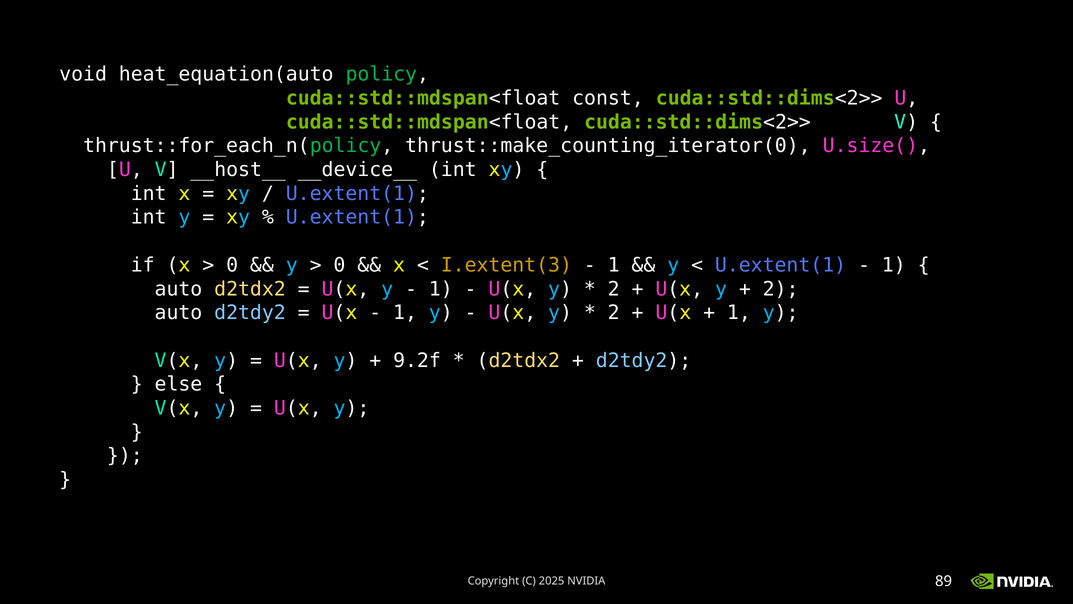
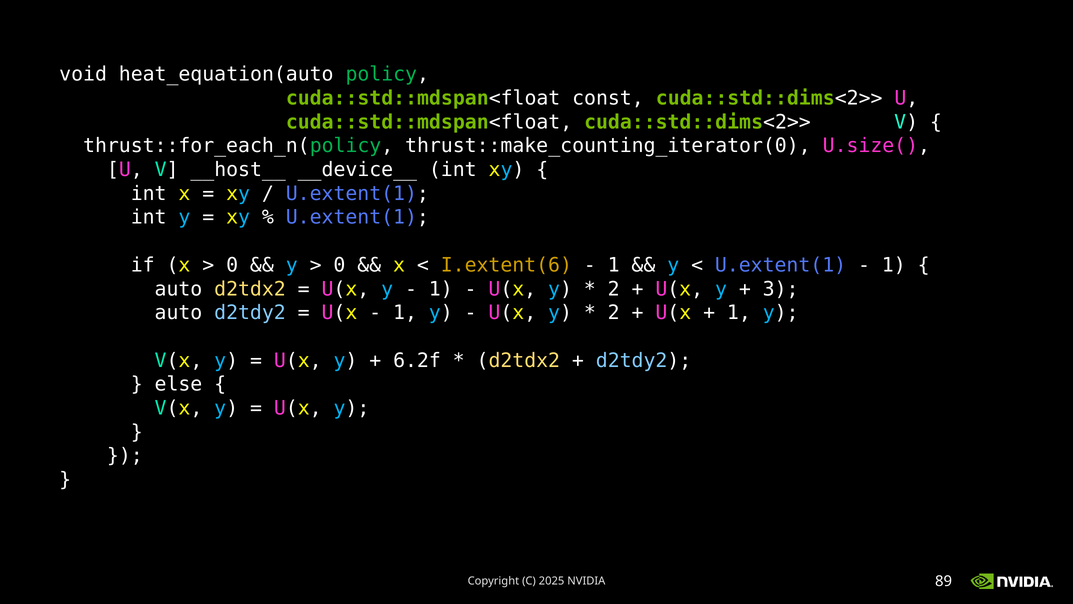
I.extent(3: I.extent(3 -> I.extent(6 (506, 265)
2: 2 -> 3 (781, 289)
9.2f: 9.2f -> 6.2f (417, 360)
